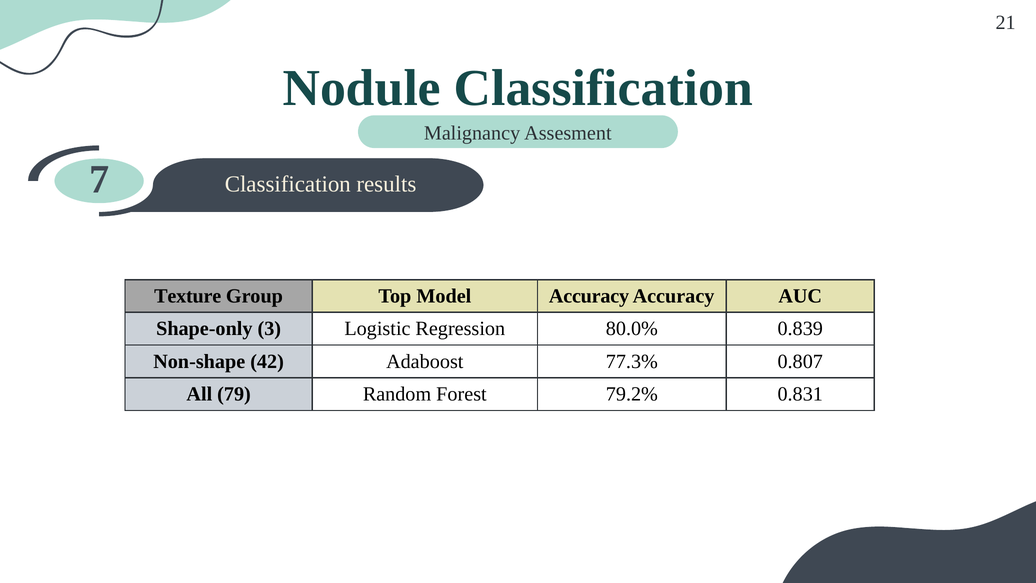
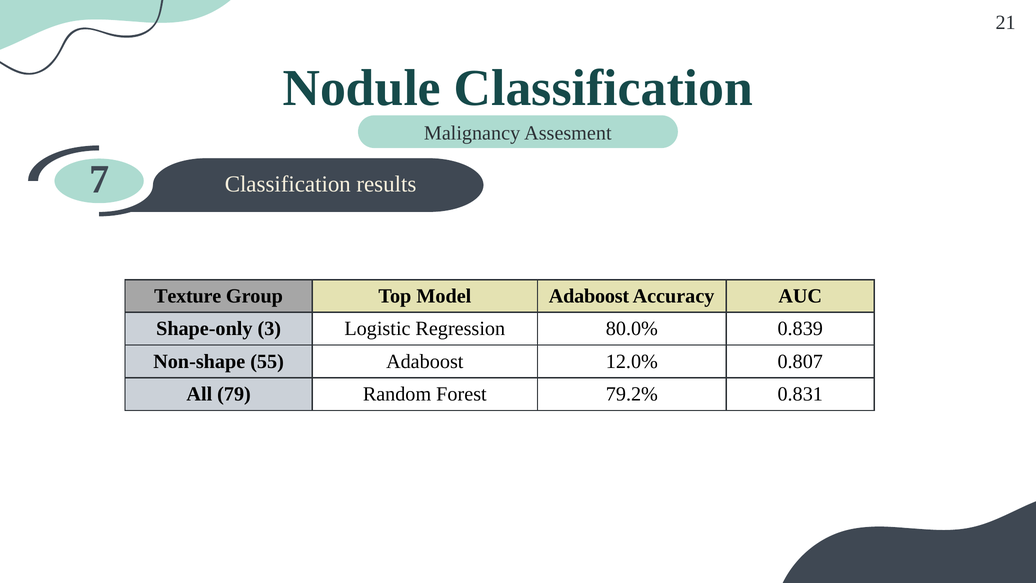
Model Accuracy: Accuracy -> Adaboost (589, 296)
42: 42 -> 55 (267, 361)
77.3%: 77.3% -> 12.0% (632, 361)
